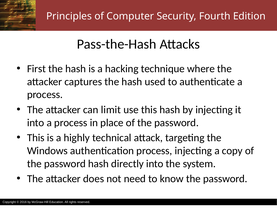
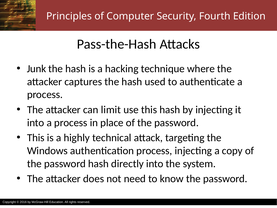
First: First -> Junk (37, 69)
